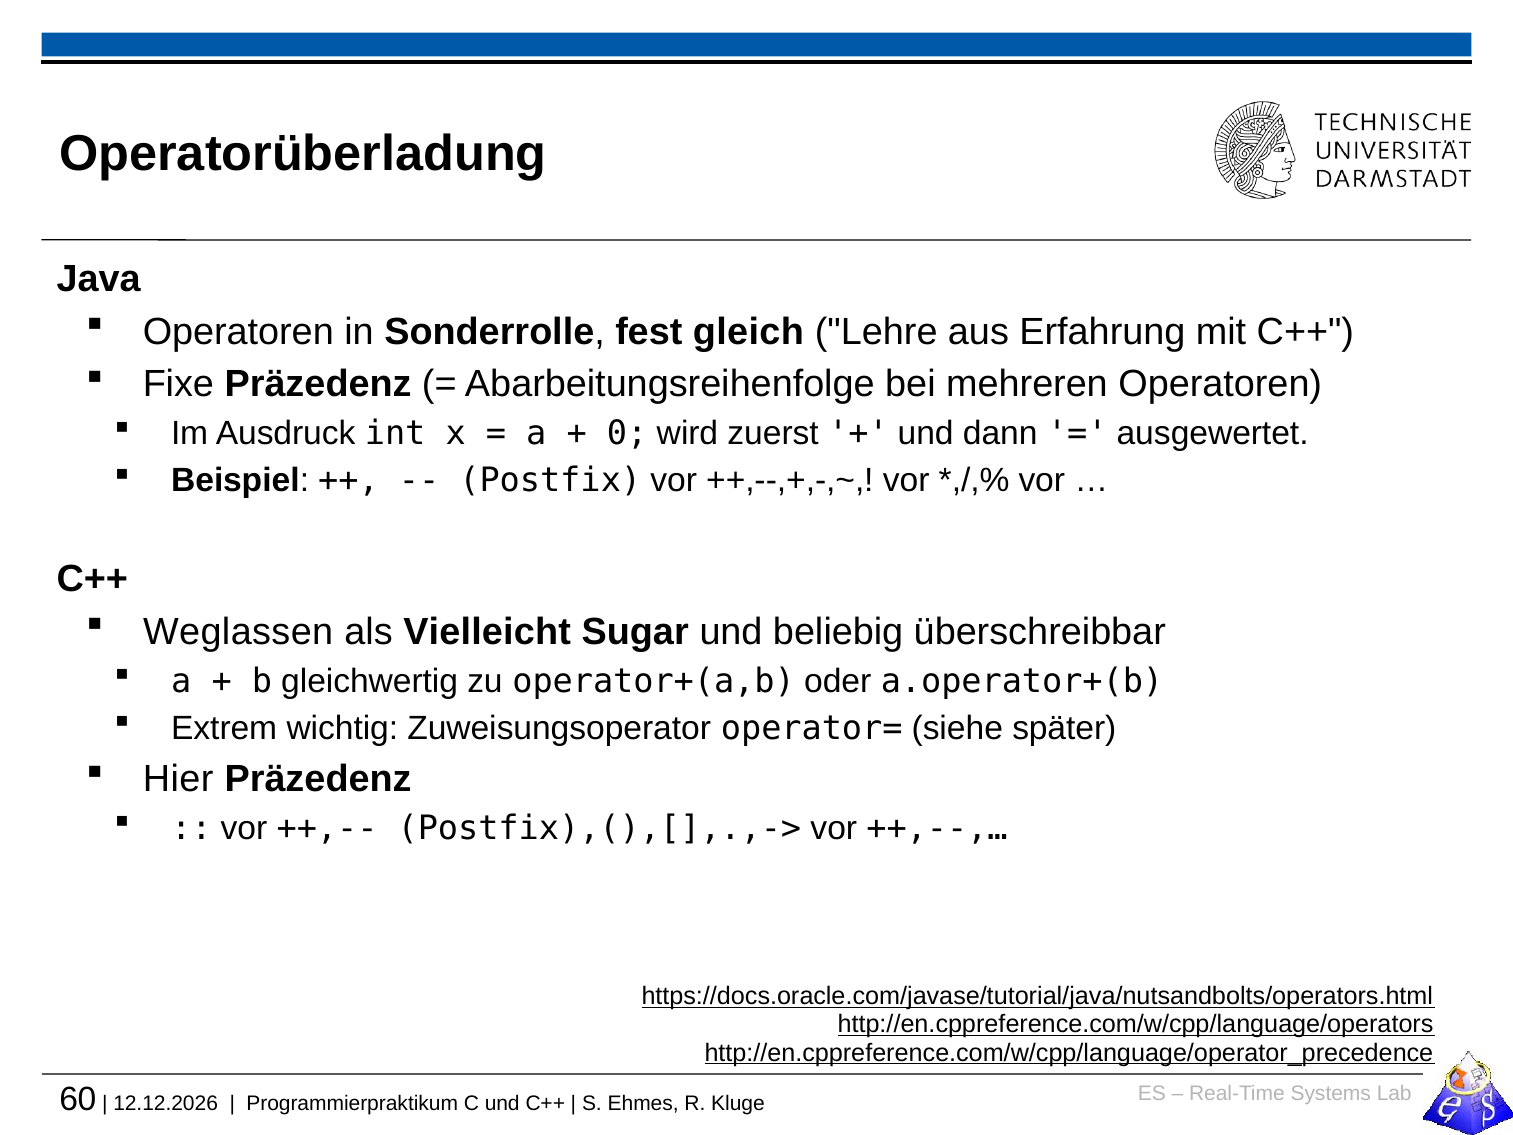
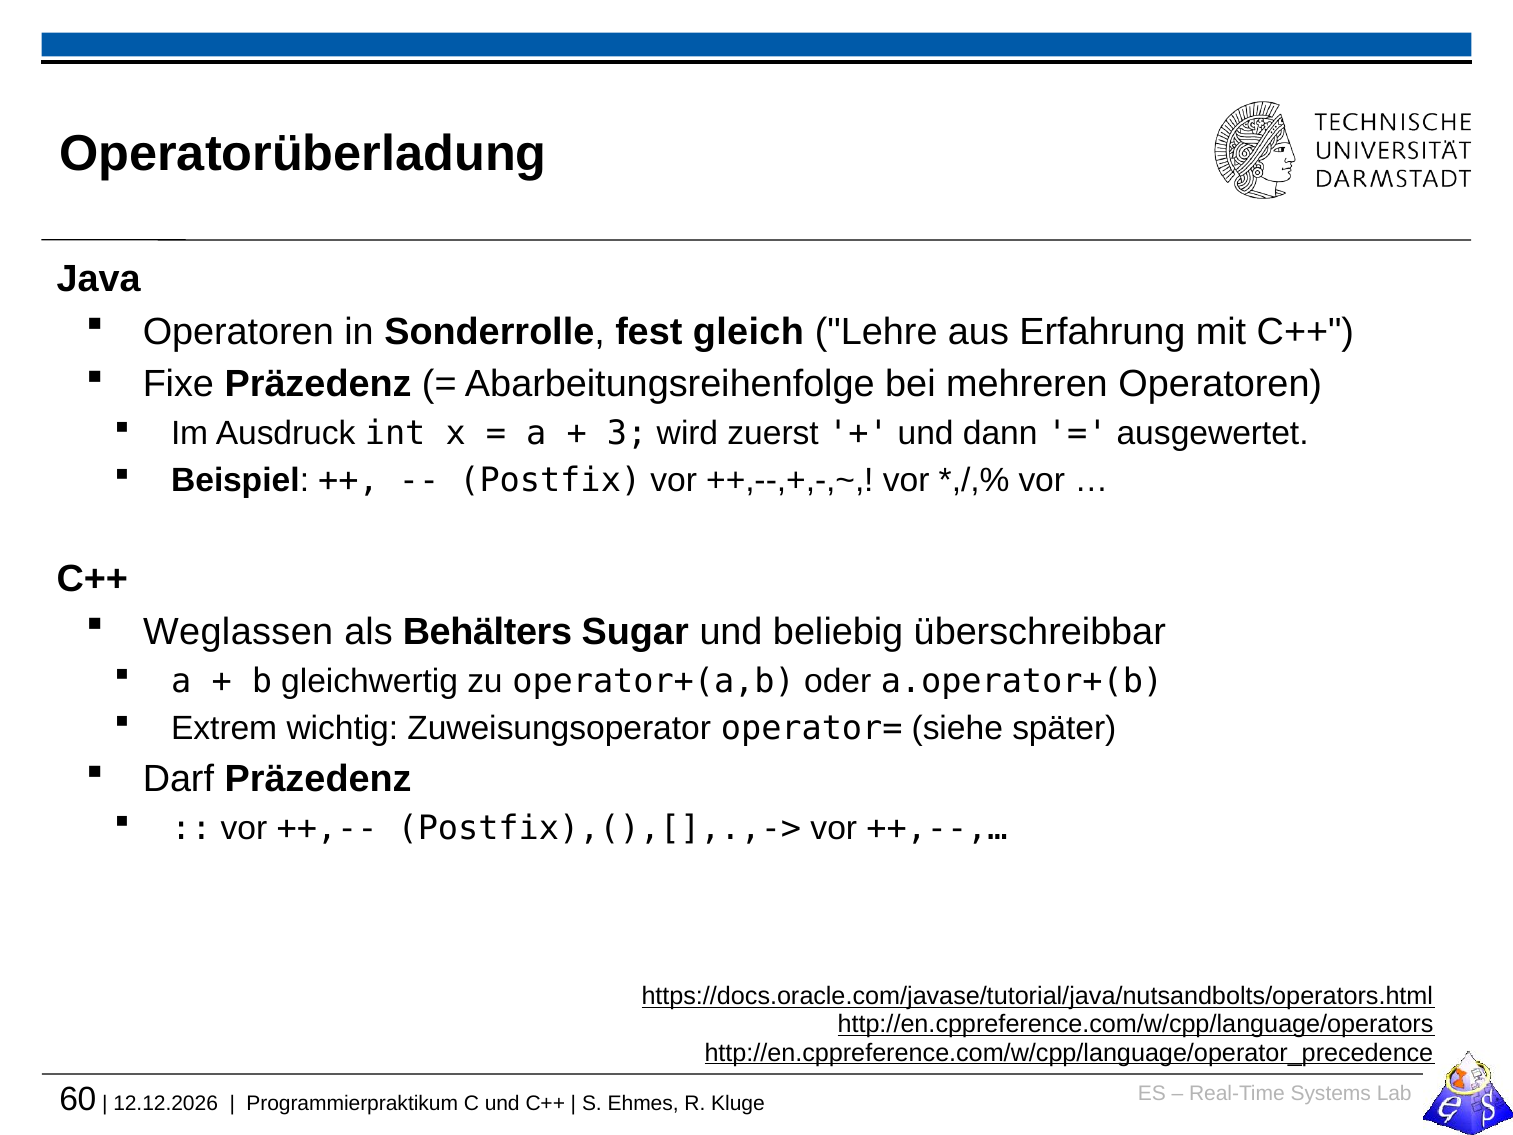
0: 0 -> 3 (627, 434)
Vielleicht: Vielleicht -> Behälters (487, 631)
Hier: Hier -> Darf (178, 779)
